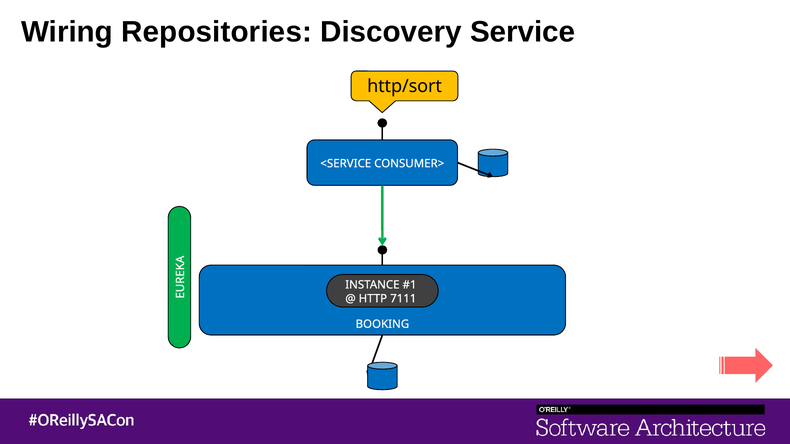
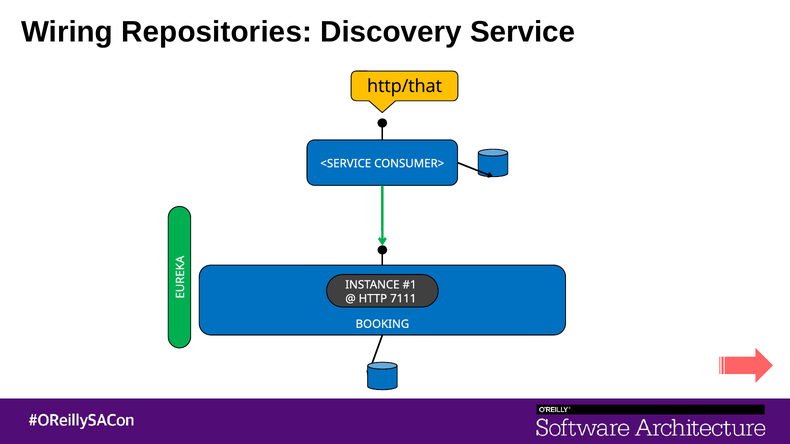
http/sort: http/sort -> http/that (405, 86)
